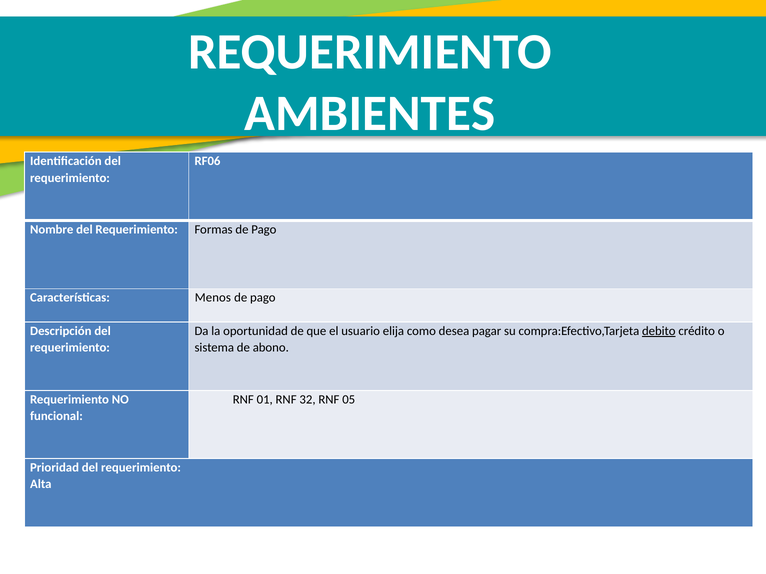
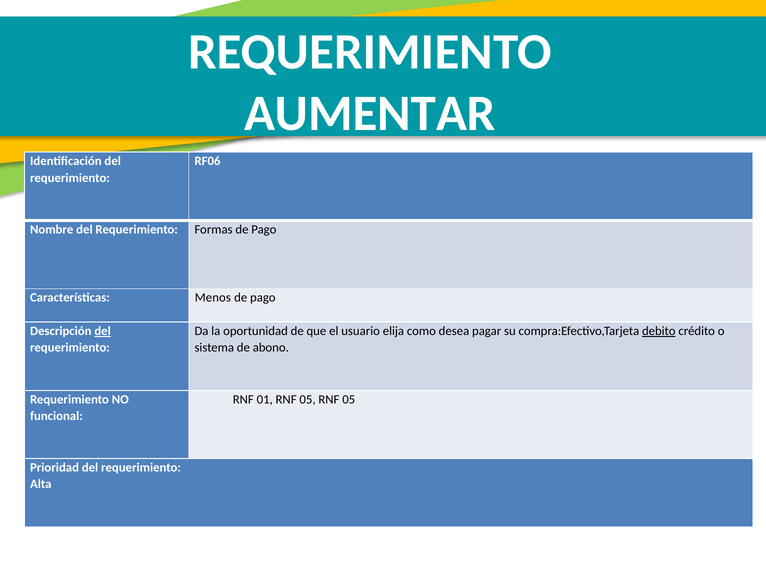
AMBIENTES: AMBIENTES -> AUMENTAR (370, 113)
del underline: none -> present (103, 331)
01 RNF 32: 32 -> 05 (308, 400)
